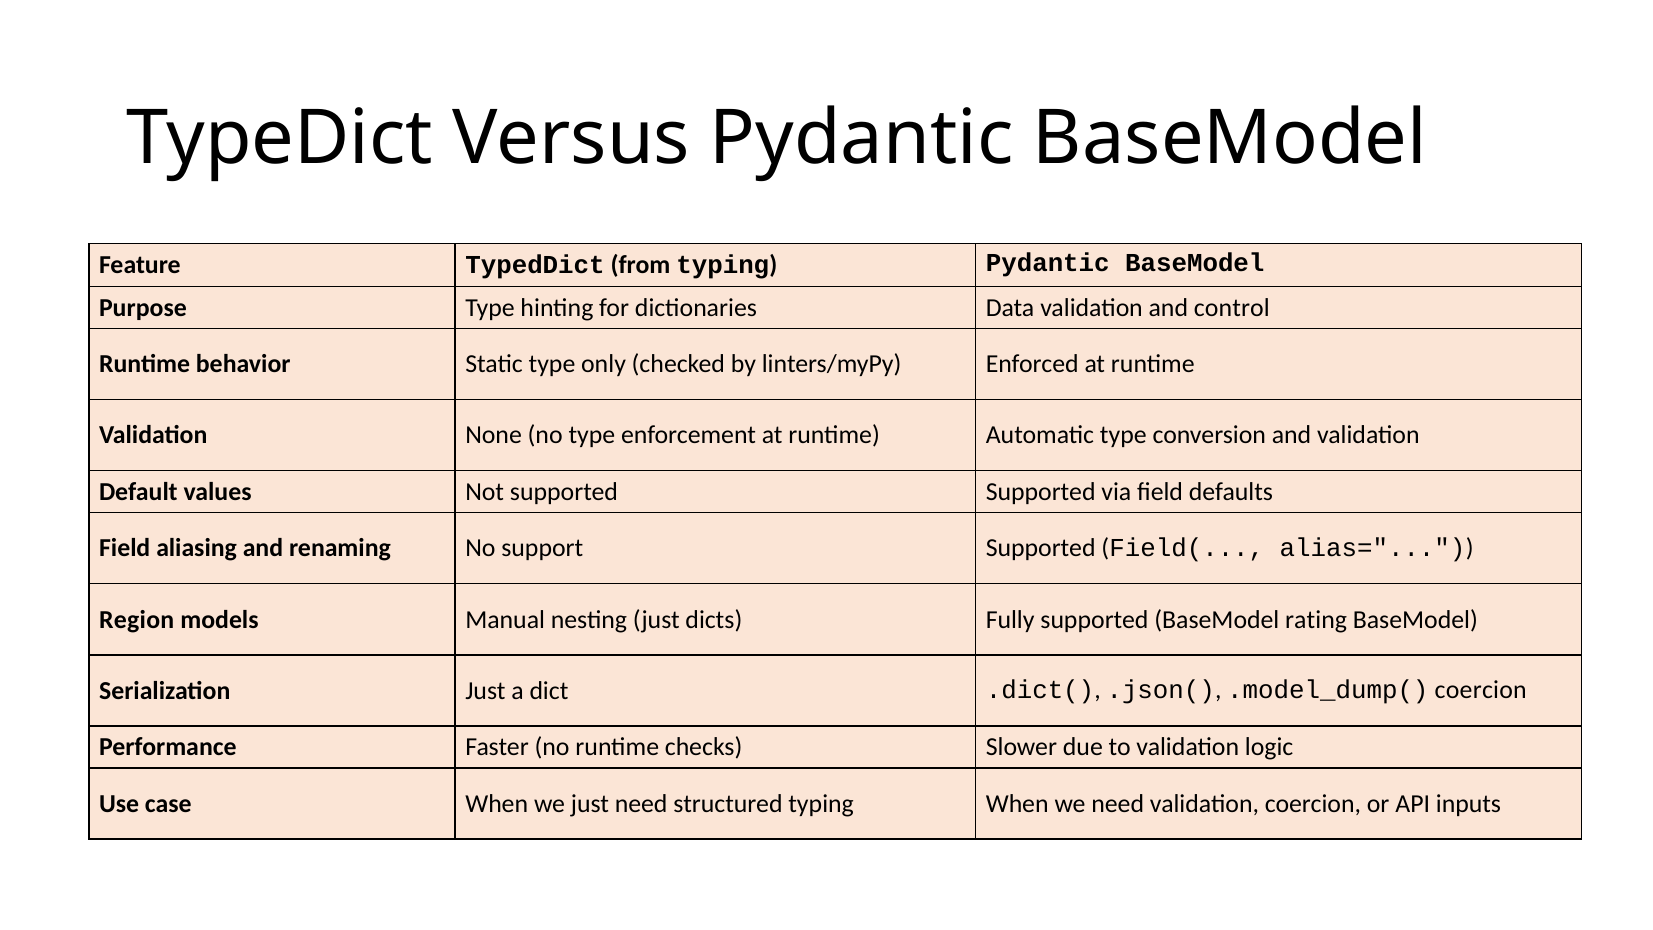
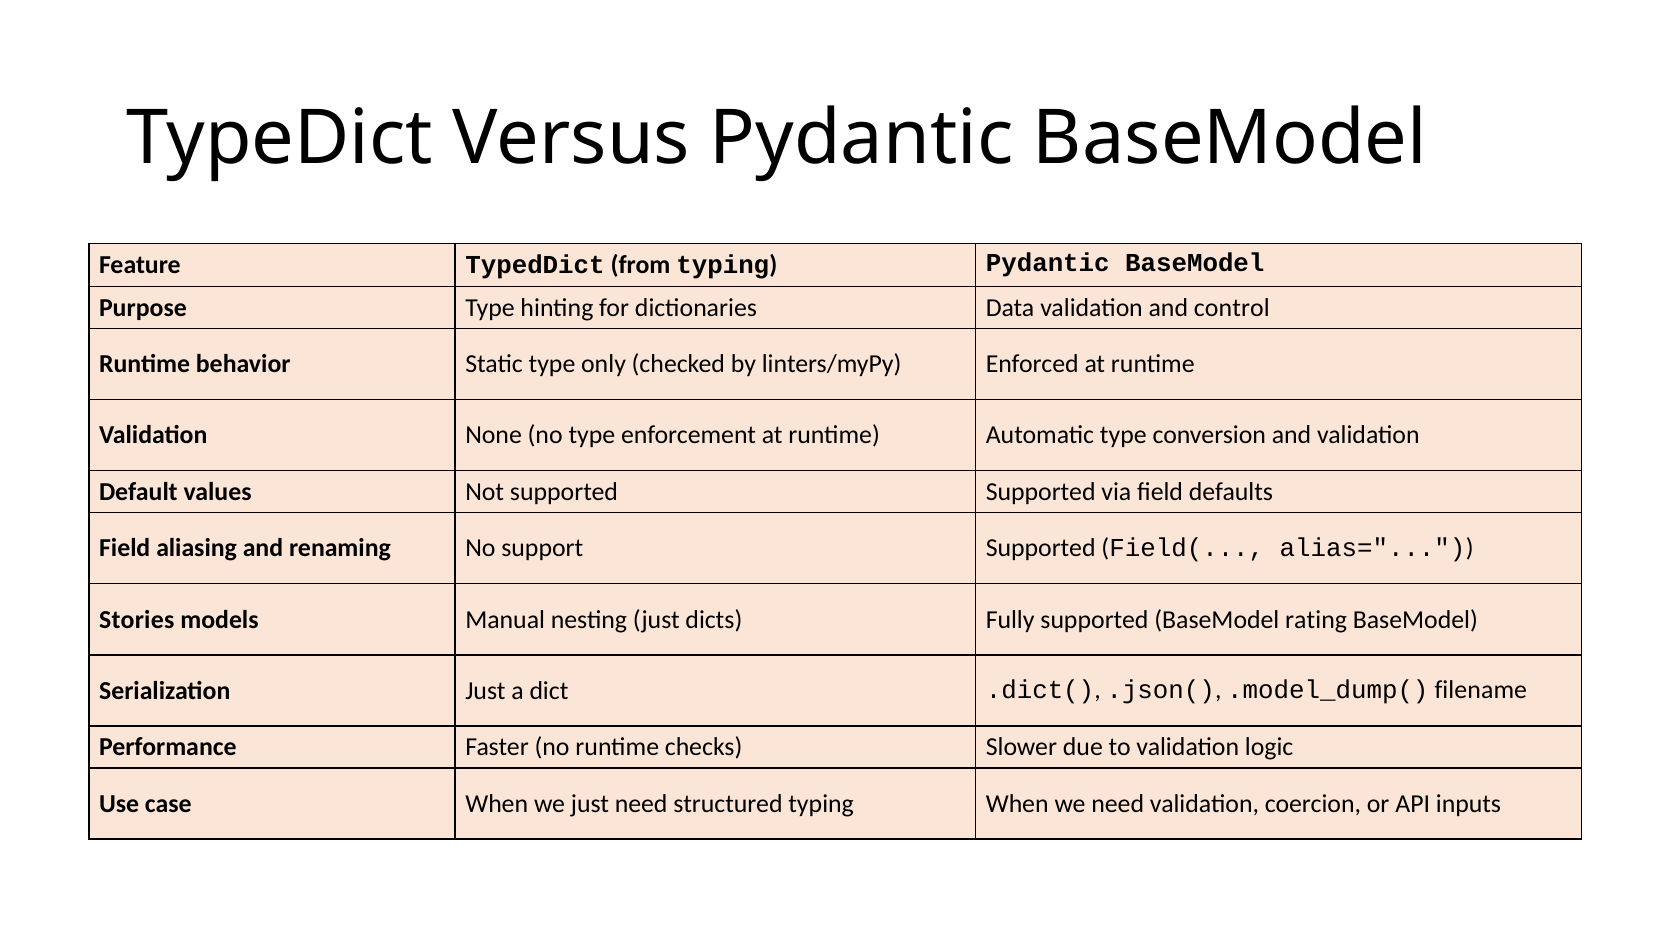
Region: Region -> Stories (137, 619)
coercion: coercion -> filename (1481, 690)
